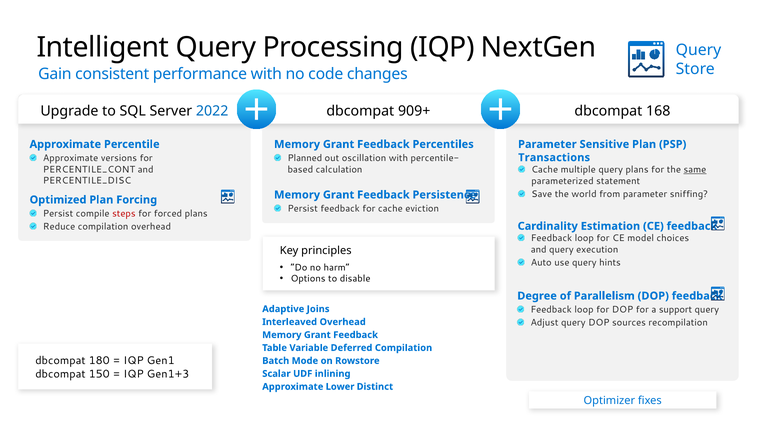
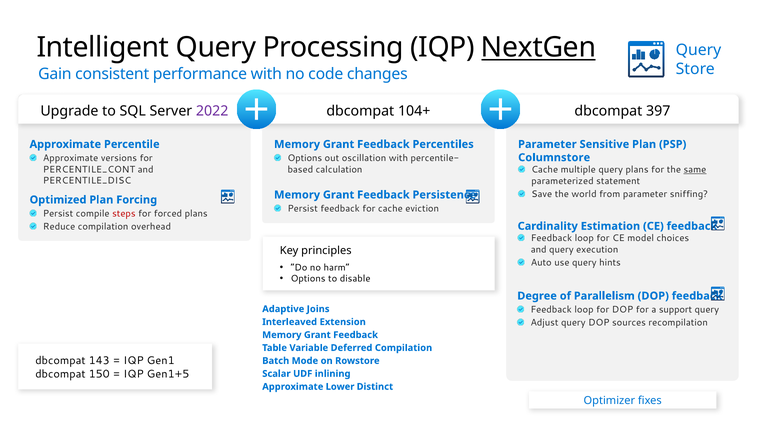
NextGen underline: none -> present (539, 47)
2022 colour: blue -> purple (212, 111)
909+: 909+ -> 104+ (414, 111)
168: 168 -> 397 (658, 111)
Planned: Planned -> Options (305, 158)
Transactions: Transactions -> Columnstore (554, 157)
Interleaved Overhead: Overhead -> Extension (343, 322)
180: 180 -> 143 (99, 361)
Gen1+3: Gen1+3 -> Gen1+5 (168, 374)
